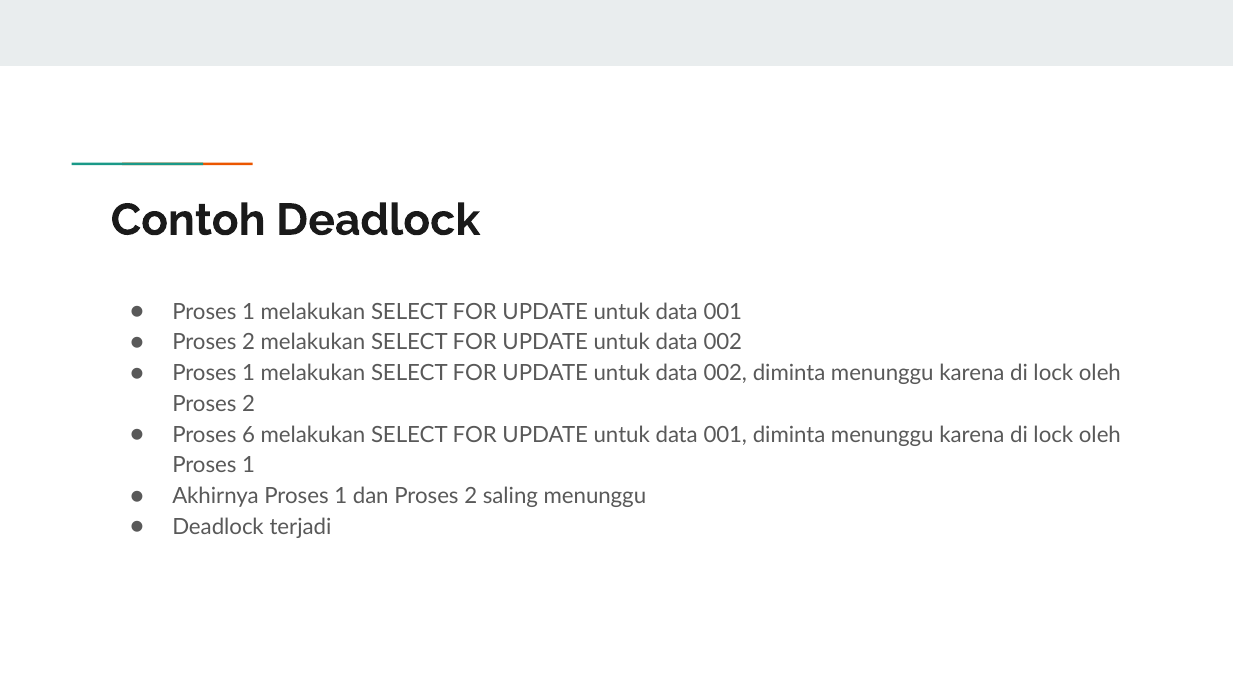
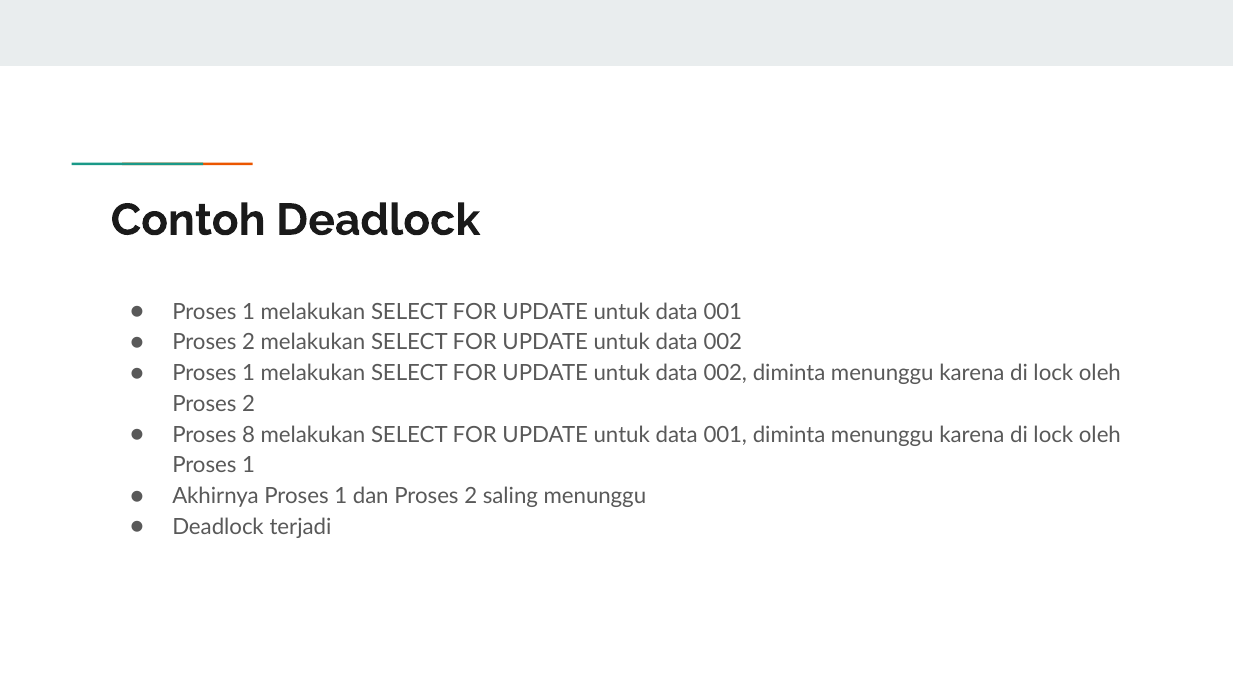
6: 6 -> 8 (249, 434)
